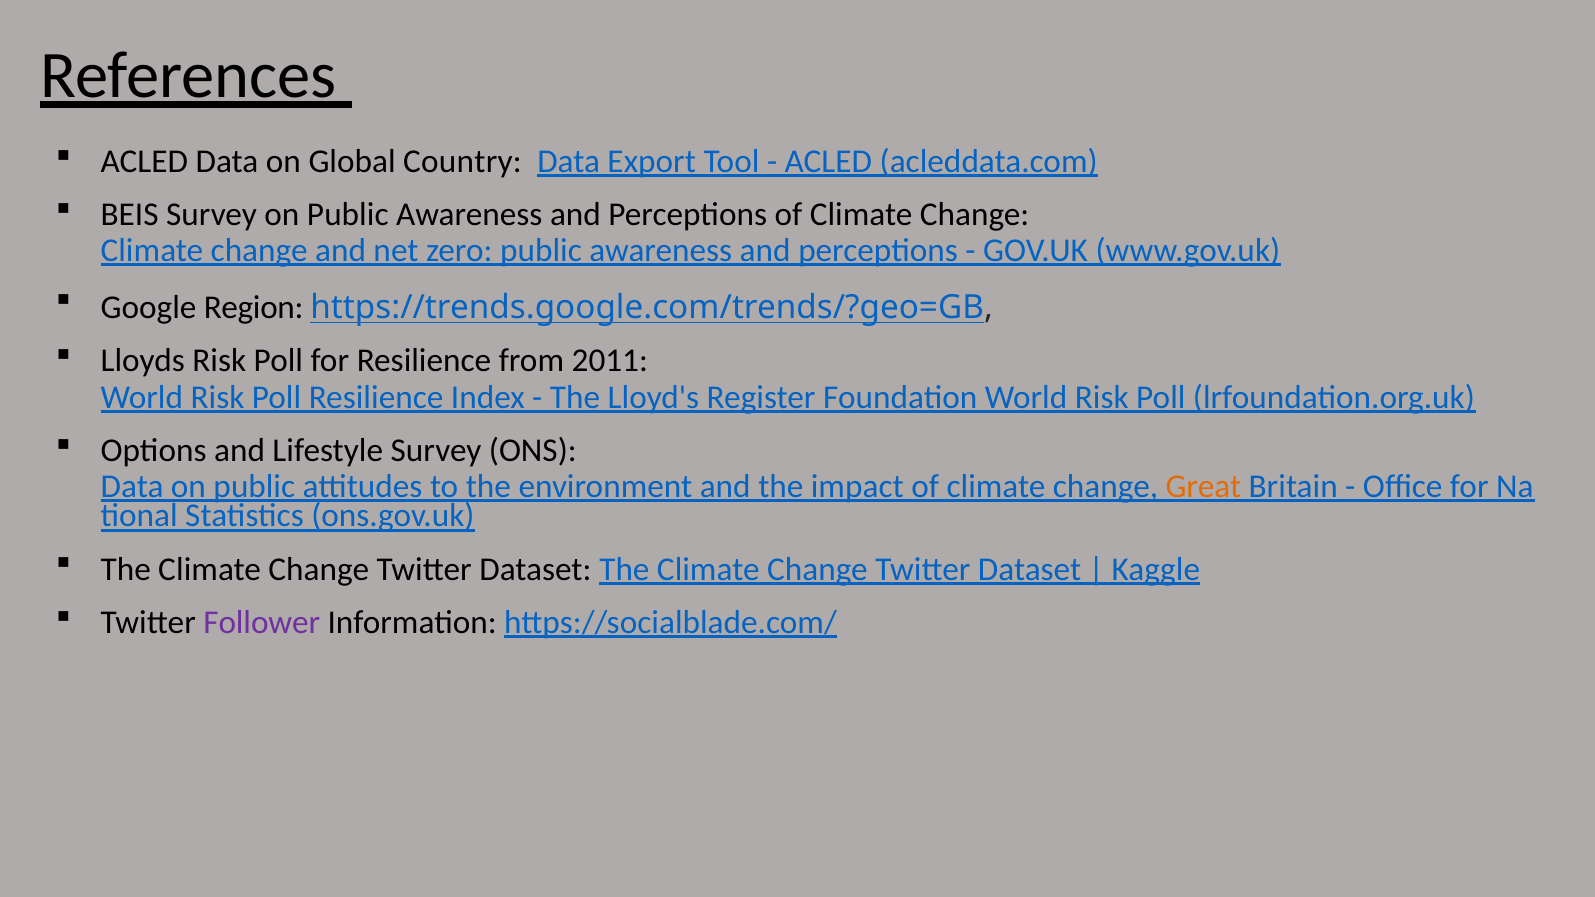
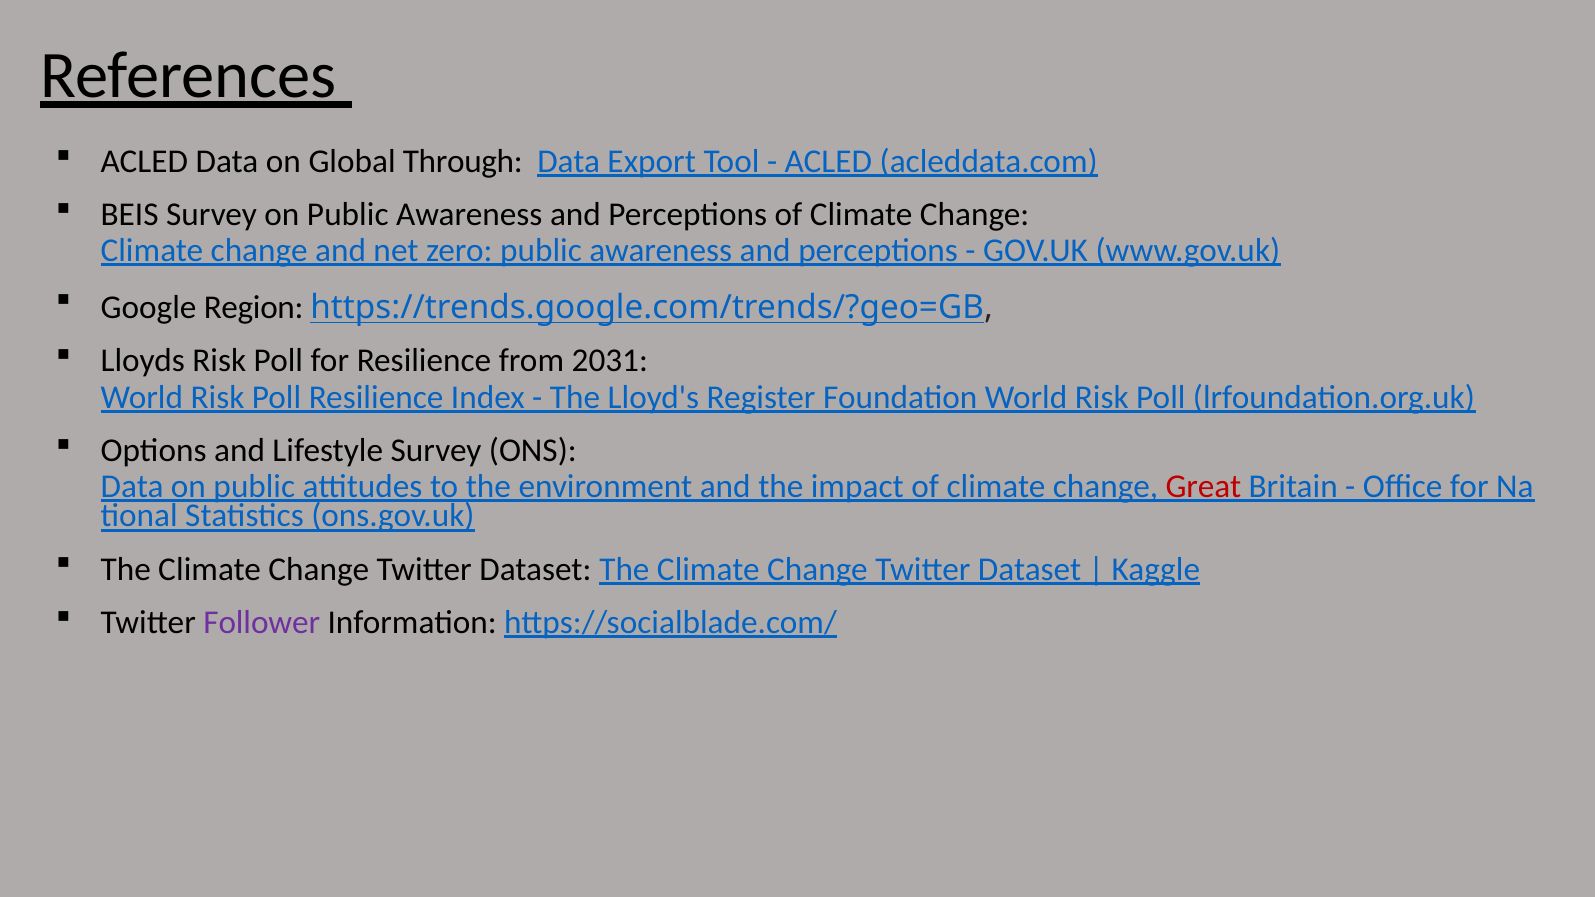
Country: Country -> Through (463, 161)
2011: 2011 -> 2031 (610, 361)
Great colour: orange -> red (1203, 487)
